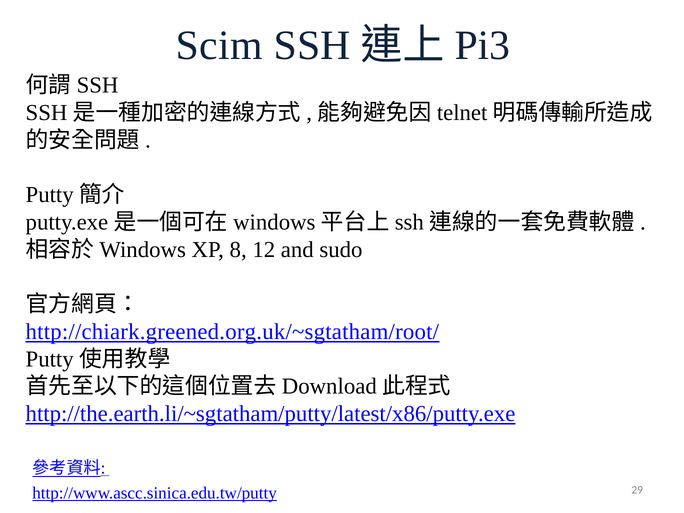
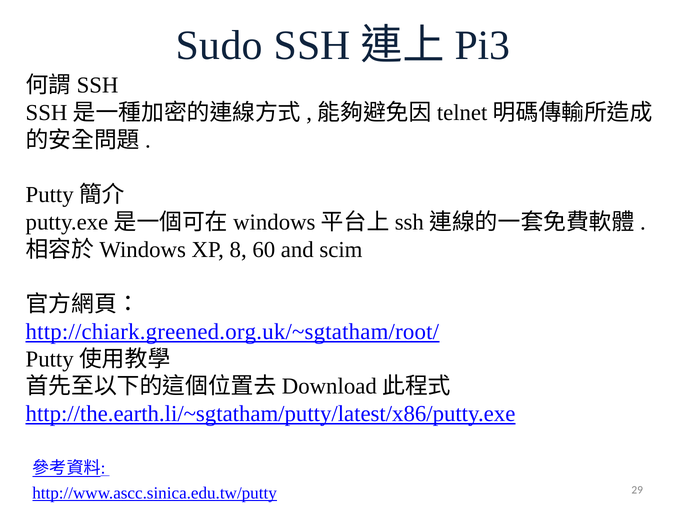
Scim: Scim -> Sudo (219, 46)
12: 12 -> 60 (264, 250)
sudo: sudo -> scim (341, 250)
